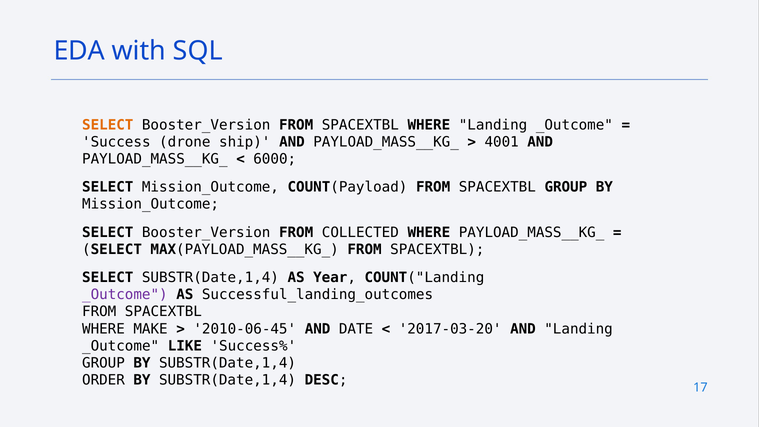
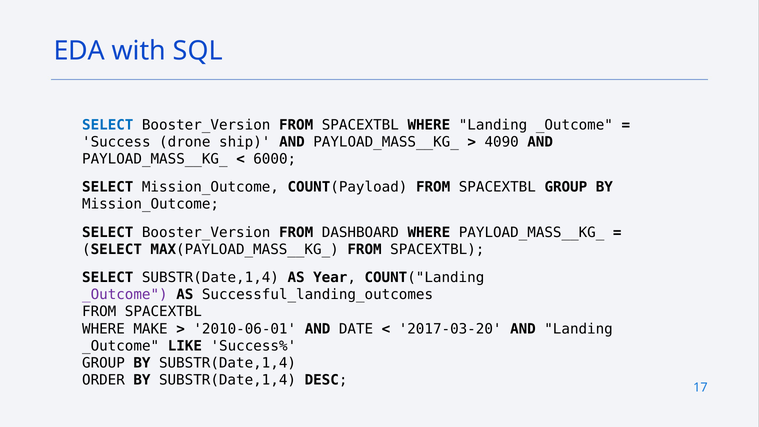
SELECT colour: orange -> blue (108, 125)
4001: 4001 -> 4090 (502, 142)
COLLECTED: COLLECTED -> DASHBOARD (360, 232)
2010-06-45: 2010-06-45 -> 2010-06-01 (245, 329)
